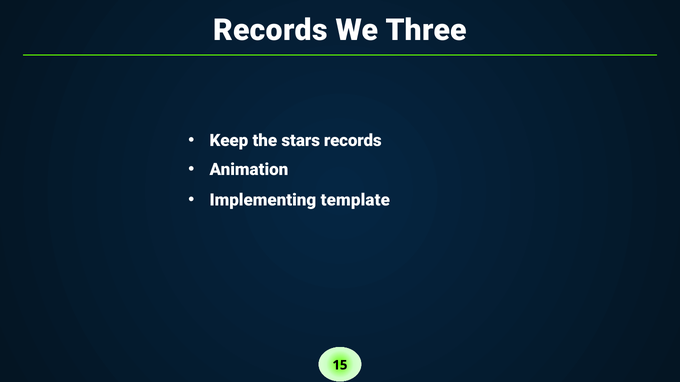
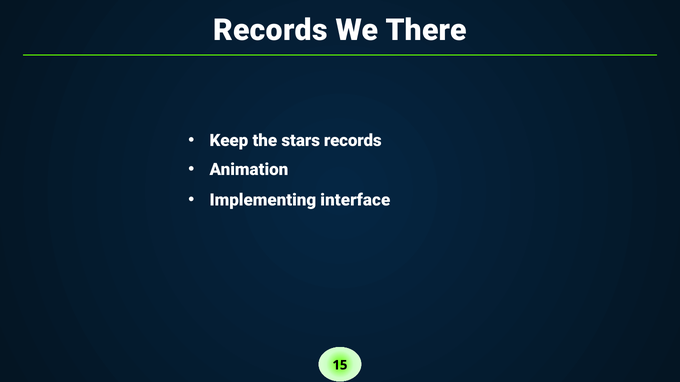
Three: Three -> There (426, 30)
template: template -> interface (355, 200)
